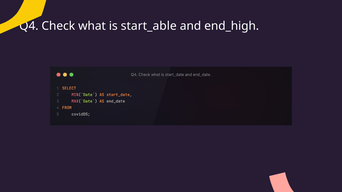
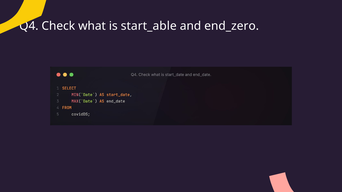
end_high: end_high -> end_zero (232, 26)
